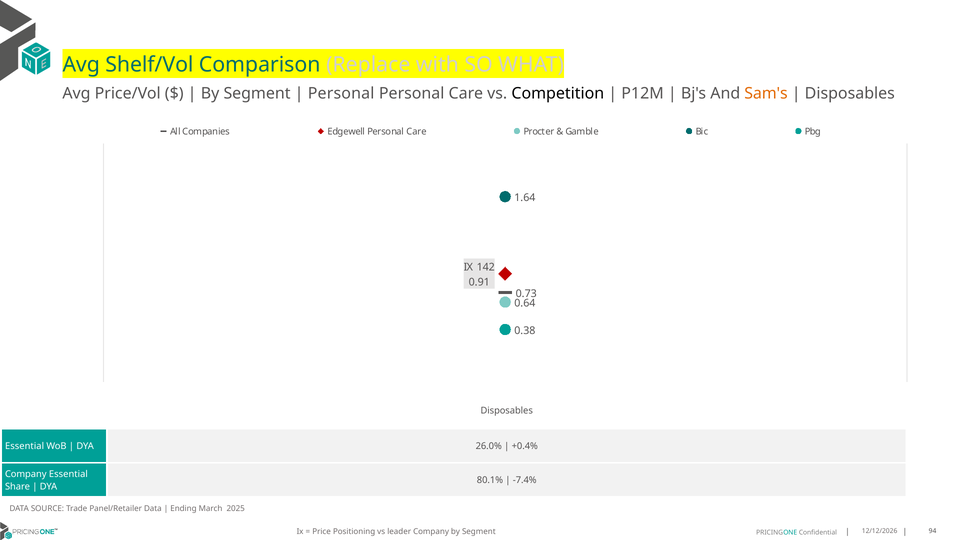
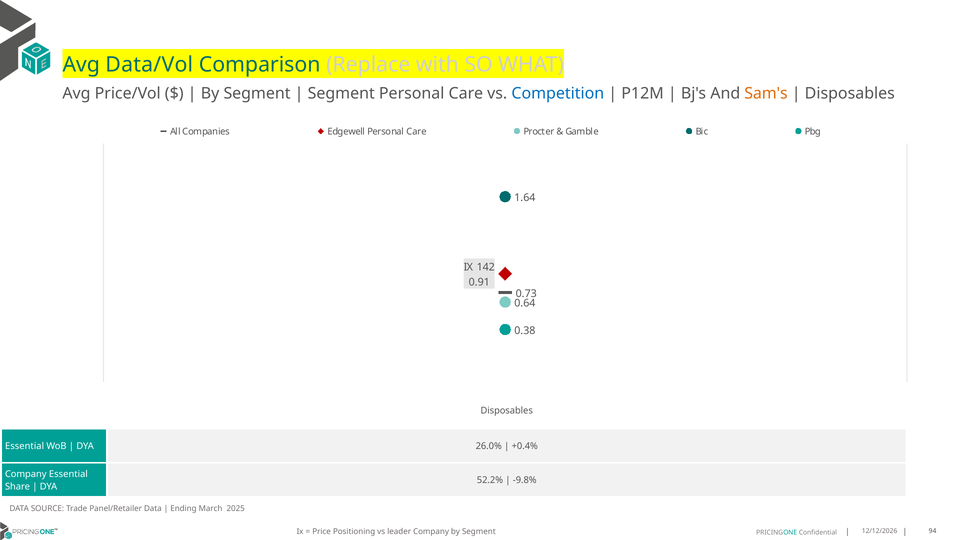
Shelf/Vol: Shelf/Vol -> Data/Vol (149, 65)
Personal: Personal -> Segment (341, 94)
Competition colour: black -> blue (558, 94)
80.1%: 80.1% -> 52.2% (490, 480)
-7.4%: -7.4% -> -9.8% (525, 480)
